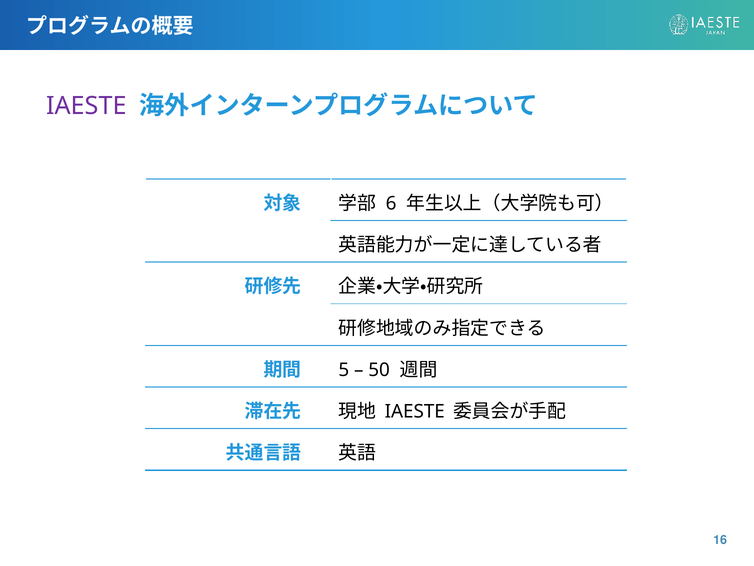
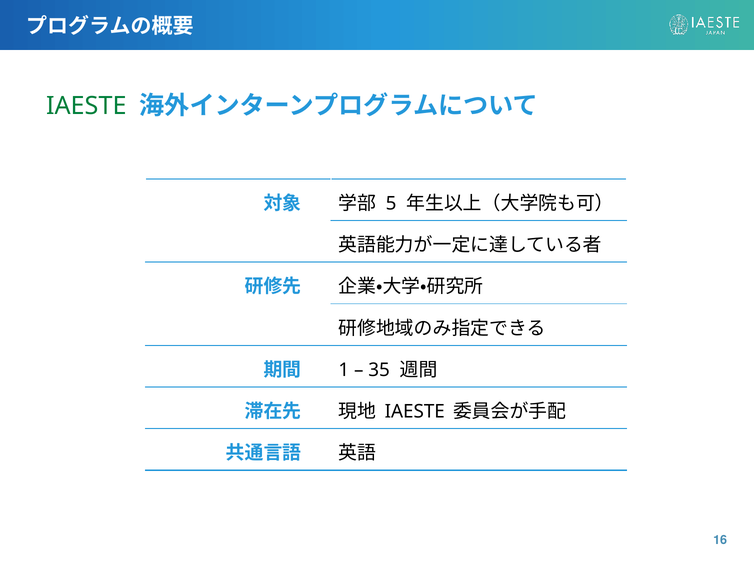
IAESTE colour: purple -> green (86, 106)
6: 6 -> 5 (391, 203)
5: 5 -> 1 (344, 370)
50: 50 -> 35 (379, 370)
